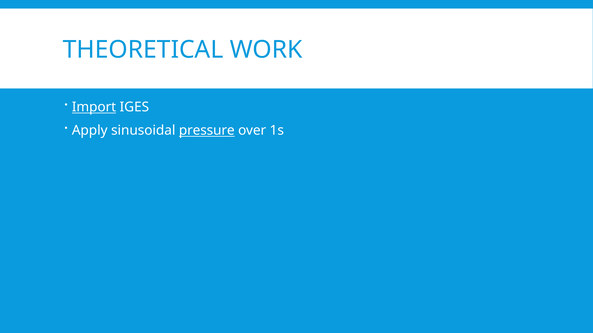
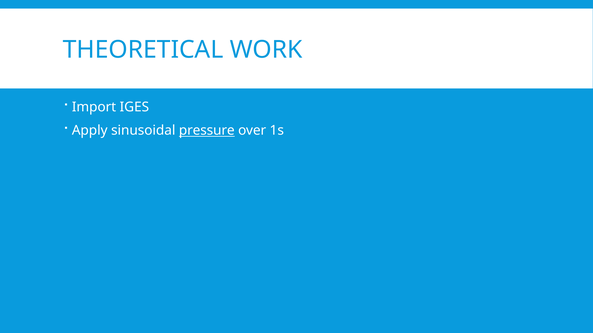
Import underline: present -> none (94, 107)
